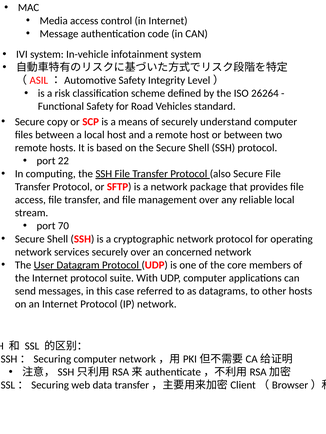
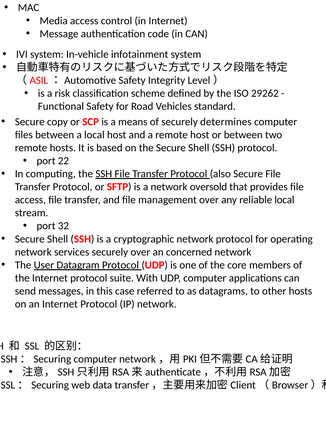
26264: 26264 -> 29262 (265, 93)
understand: understand -> determines (226, 122)
package: package -> oversold (208, 187)
70: 70 -> 32 (63, 226)
